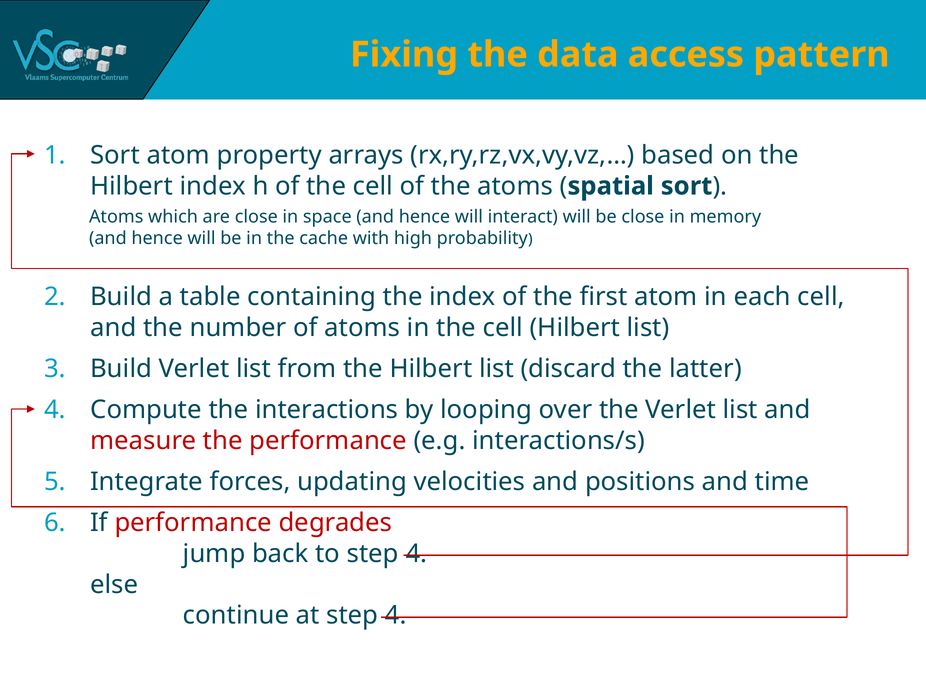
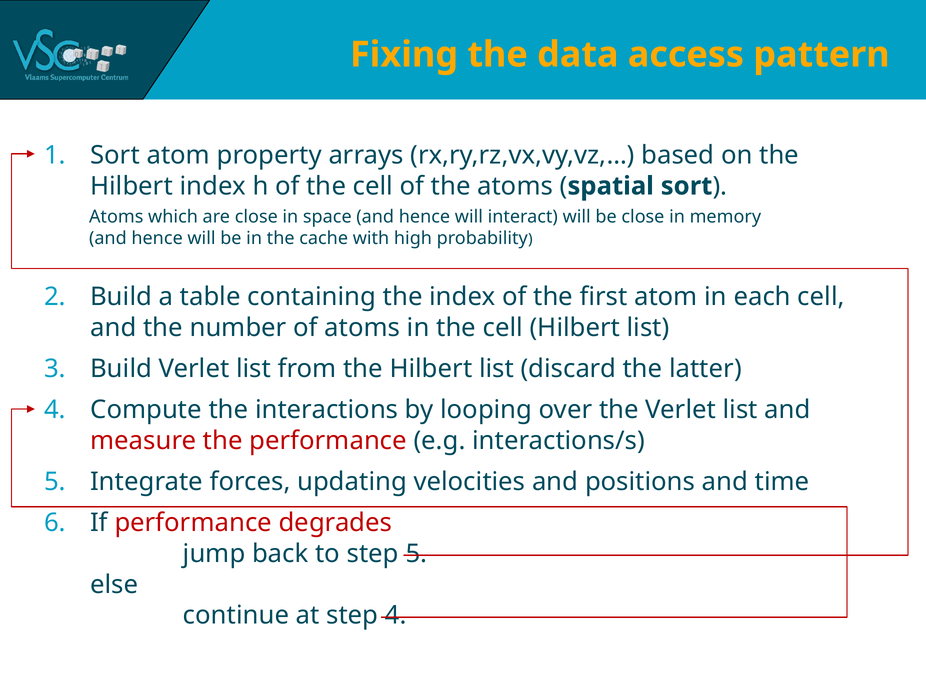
to step 4: 4 -> 5 (416, 554)
